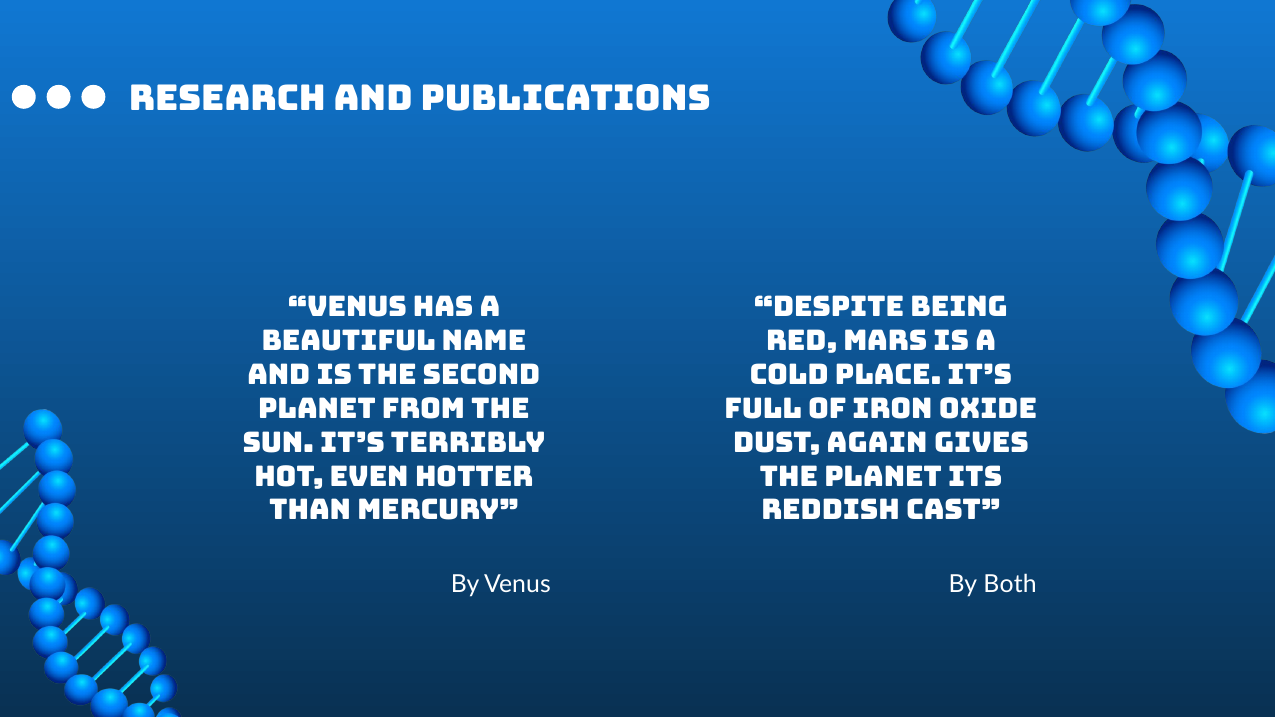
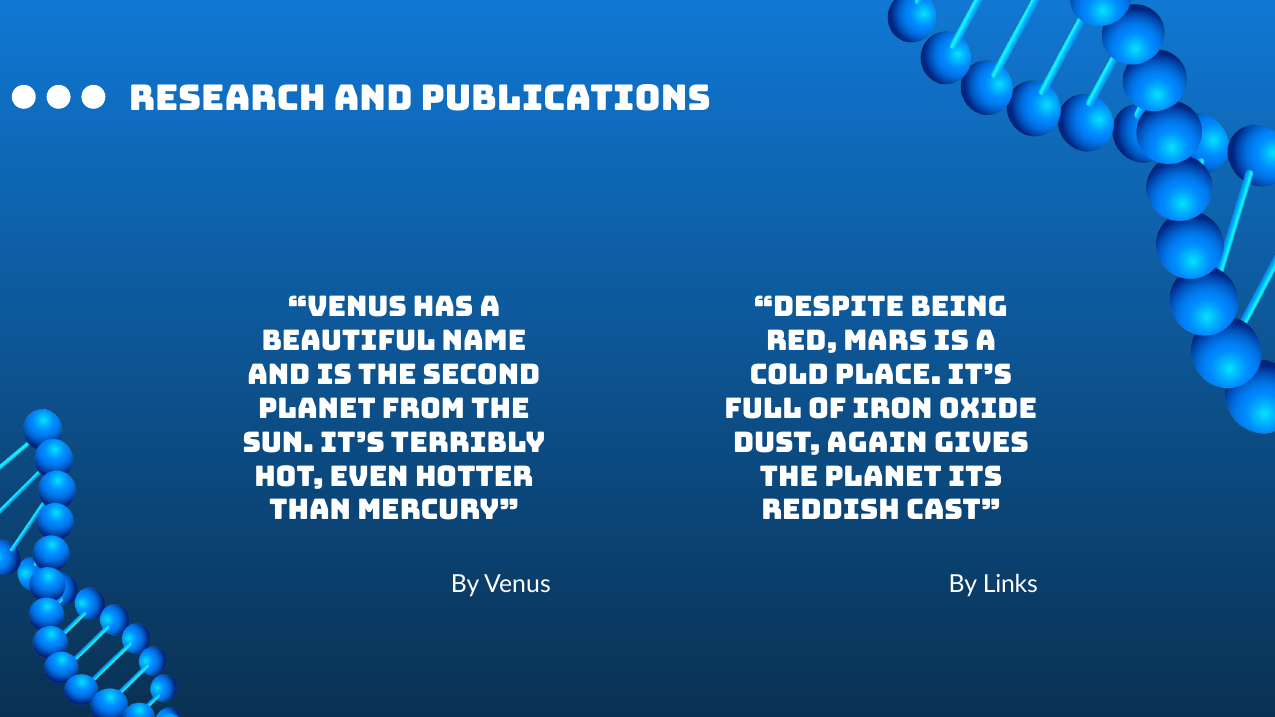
Both: Both -> Links (1010, 585)
